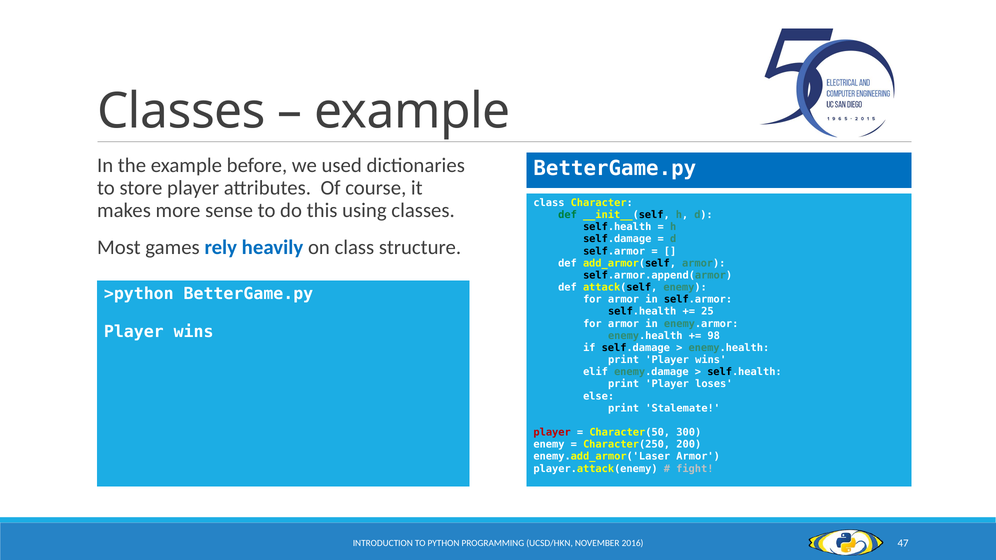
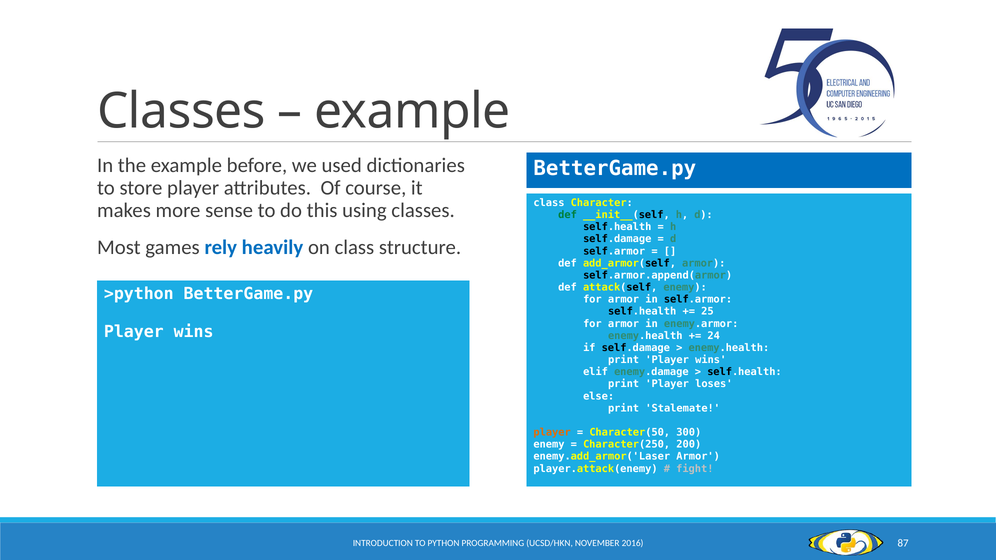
98: 98 -> 24 (714, 336)
player colour: red -> orange (552, 433)
47: 47 -> 87 (903, 543)
